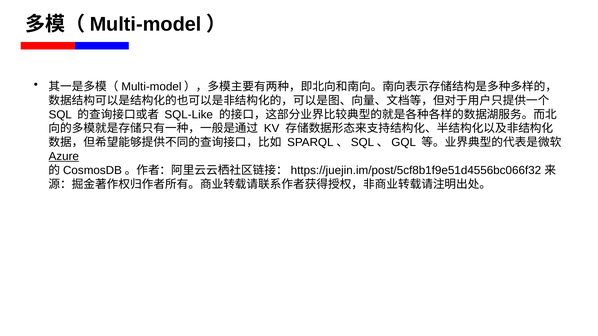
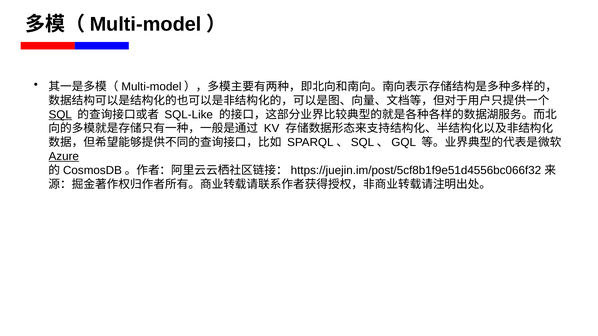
SQL underline: none -> present (60, 115)
